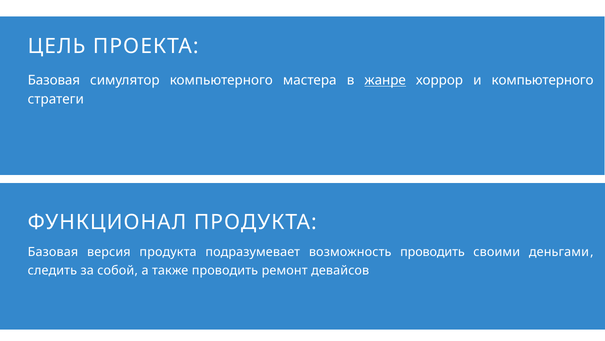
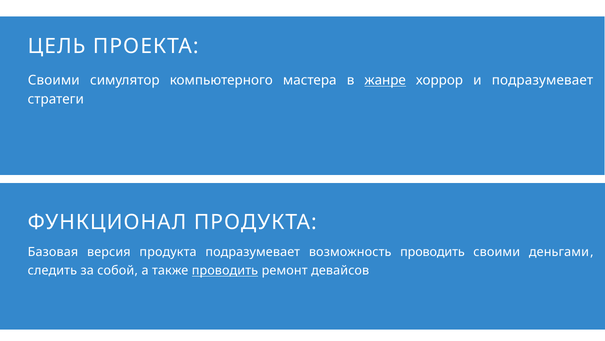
Базовая: Базовая -> Своими (54, 80)
и компьютерного: компьютерного -> подразумевает (542, 80)
проводить underline: none -> present (225, 270)
